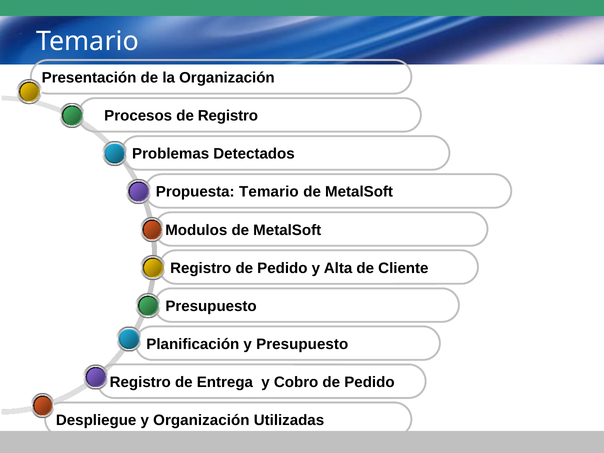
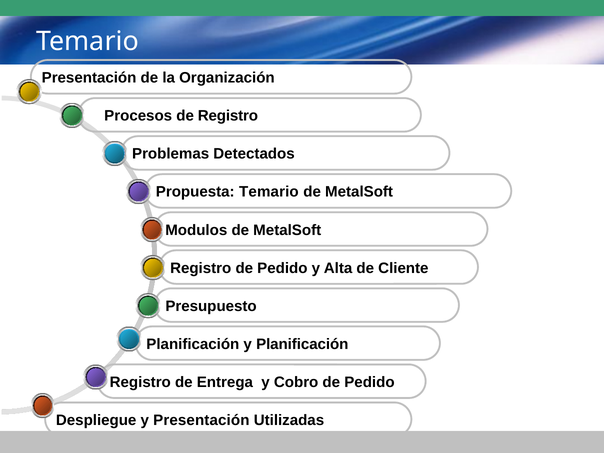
y Presupuesto: Presupuesto -> Planificación (302, 344)
y Organización: Organización -> Presentación (201, 420)
